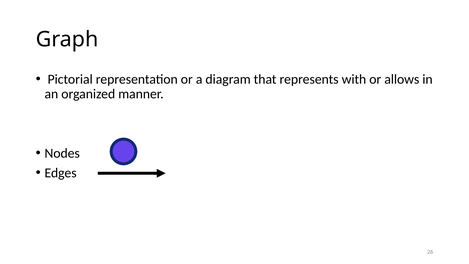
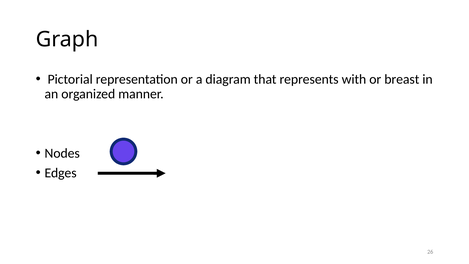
allows: allows -> breast (402, 79)
